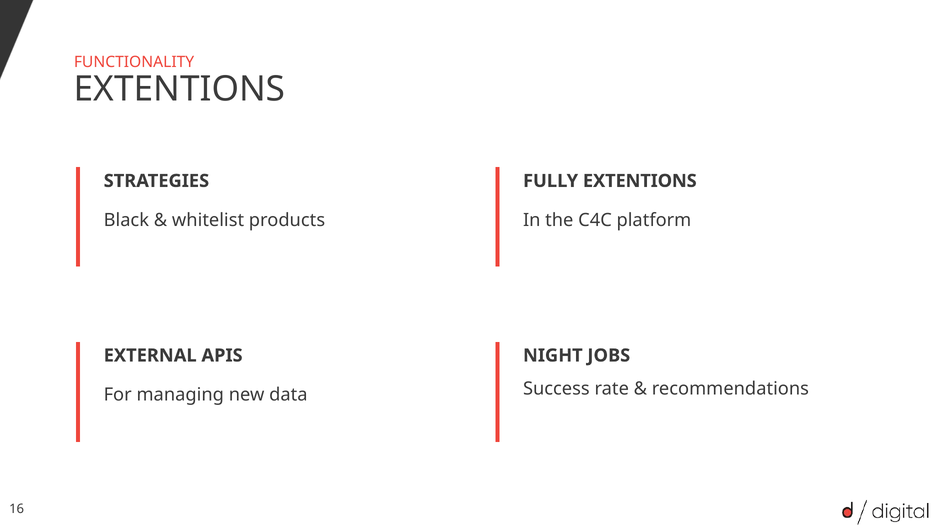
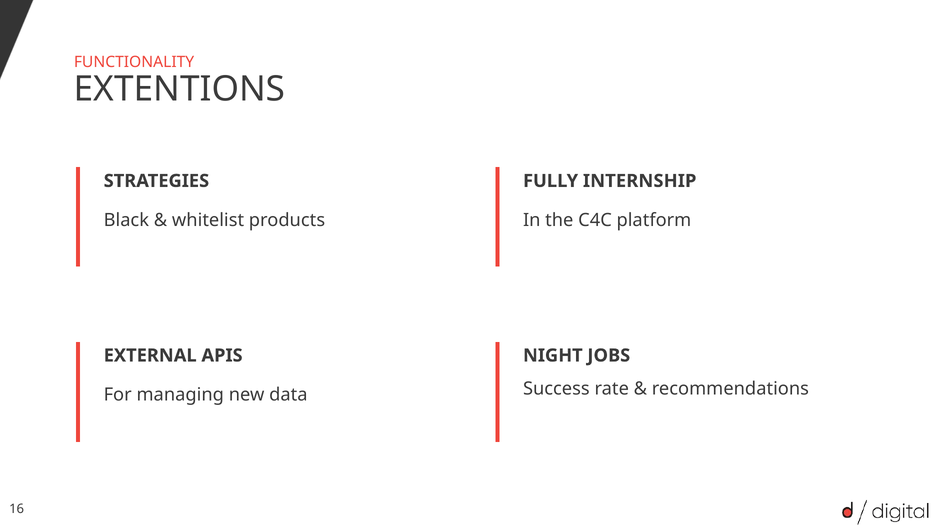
FULLY EXTENTIONS: EXTENTIONS -> INTERNSHIP (640, 181)
